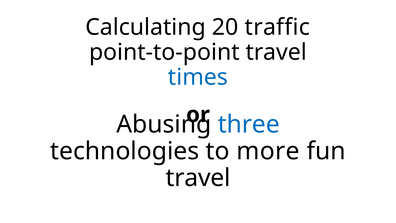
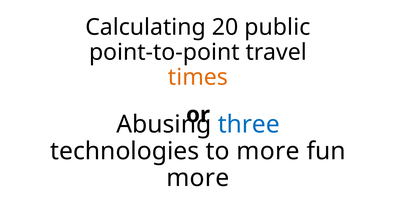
traffic: traffic -> public (277, 27)
times colour: blue -> orange (198, 77)
travel: travel -> more (198, 178)
